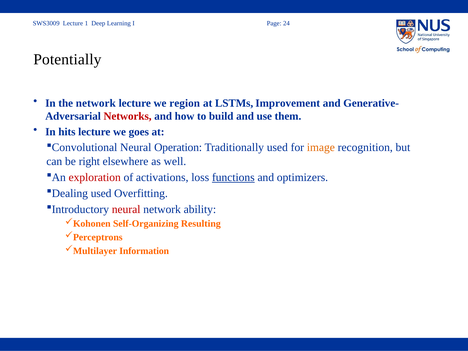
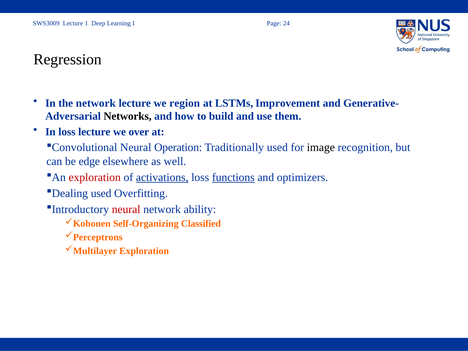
Potentially: Potentially -> Regression (67, 59)
Networks colour: red -> black (128, 116)
In hits: hits -> loss (67, 132)
goes: goes -> over (139, 132)
image colour: orange -> black (321, 148)
right: right -> edge (89, 161)
activations underline: none -> present (162, 177)
Resulting: Resulting -> Classified (201, 224)
Information: Information -> Exploration (144, 251)
